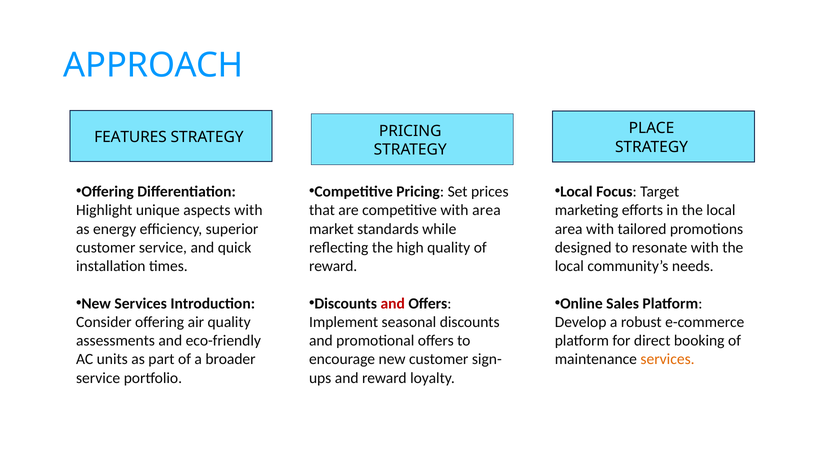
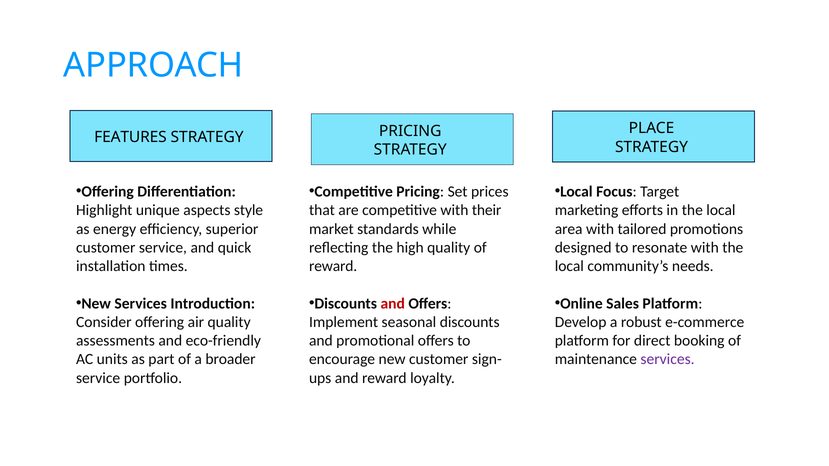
aspects with: with -> style (249, 210)
with area: area -> their (487, 210)
services colour: orange -> purple (668, 360)
